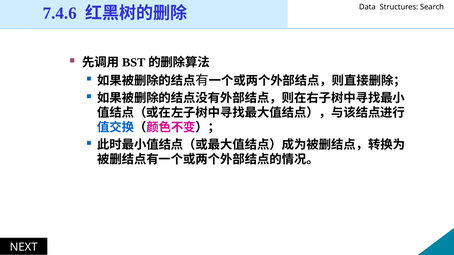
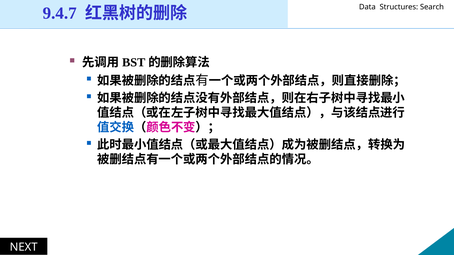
7.4.6: 7.4.6 -> 9.4.7 (60, 13)
